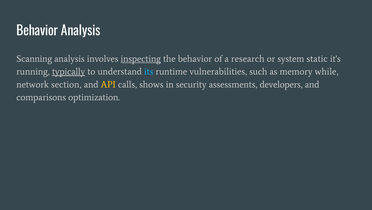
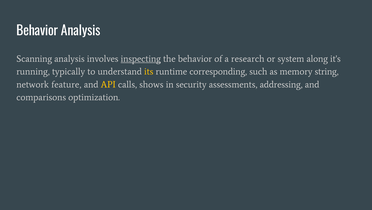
static: static -> along (317, 59)
typically underline: present -> none (69, 71)
its colour: light blue -> yellow (149, 71)
vulnerabilities: vulnerabilities -> corresponding (218, 71)
while: while -> string (327, 71)
section: section -> feature (66, 84)
developers: developers -> addressing (281, 84)
